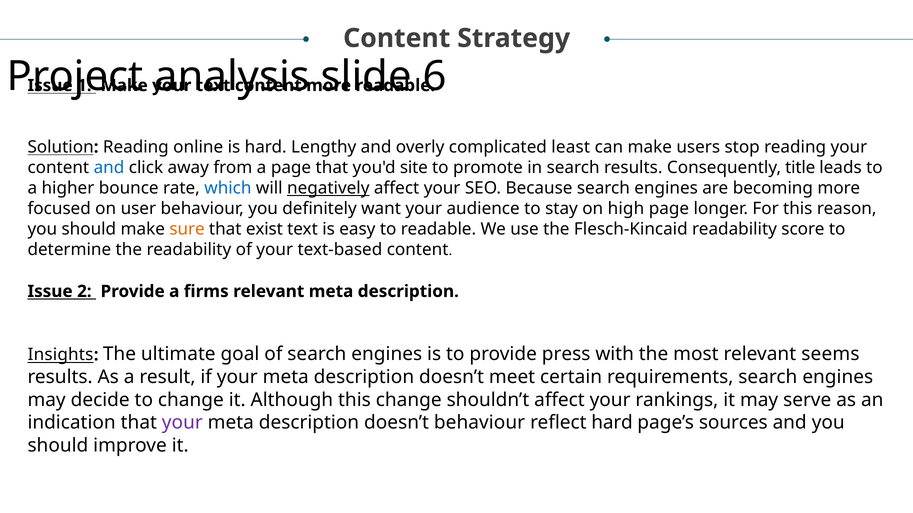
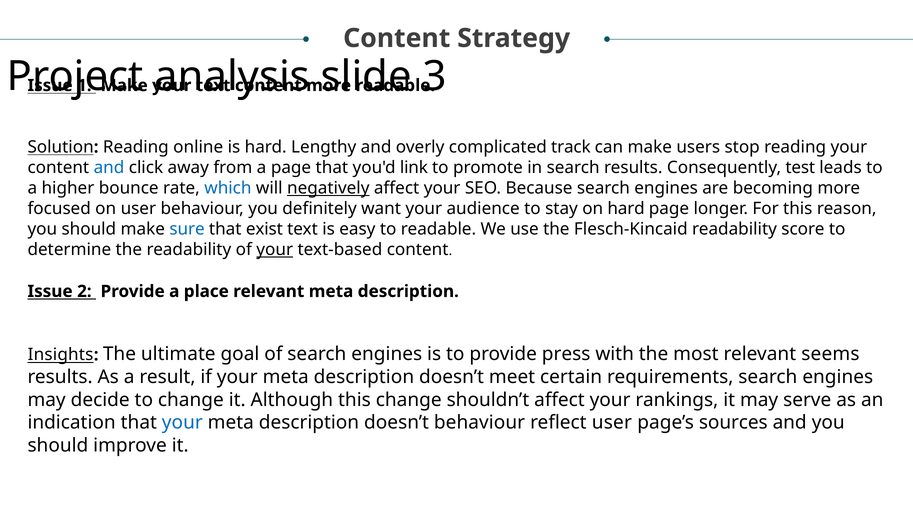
6: 6 -> 3 (435, 77)
least: least -> track (571, 147)
site: site -> link (414, 168)
title: title -> test (800, 168)
on high: high -> hard (626, 209)
sure colour: orange -> blue (187, 229)
your underline: none -> present (275, 250)
firms: firms -> place (206, 292)
your colour: purple -> blue (182, 423)
reflect hard: hard -> user (612, 423)
